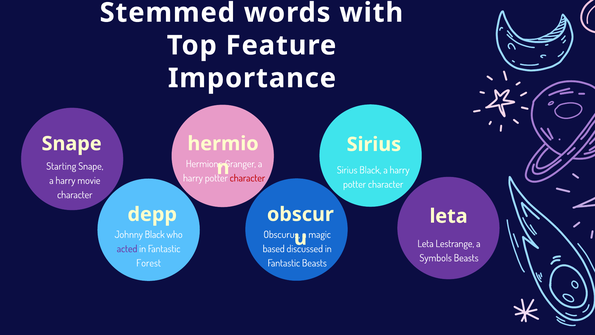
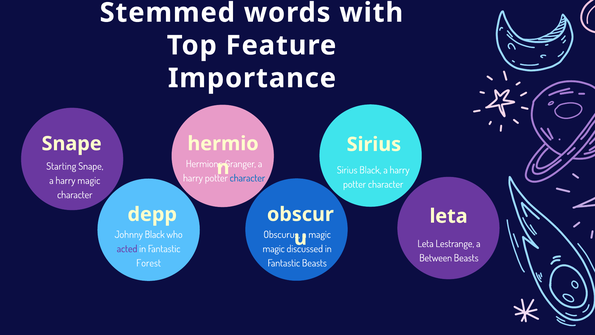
character colour: red -> blue (247, 178)
harry movie: movie -> magic (89, 180)
based: based -> magic (274, 249)
Symbols: Symbols -> Between (436, 258)
